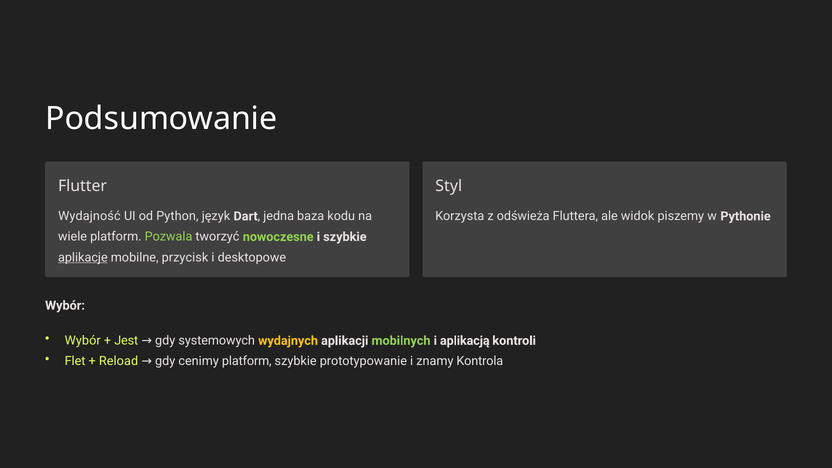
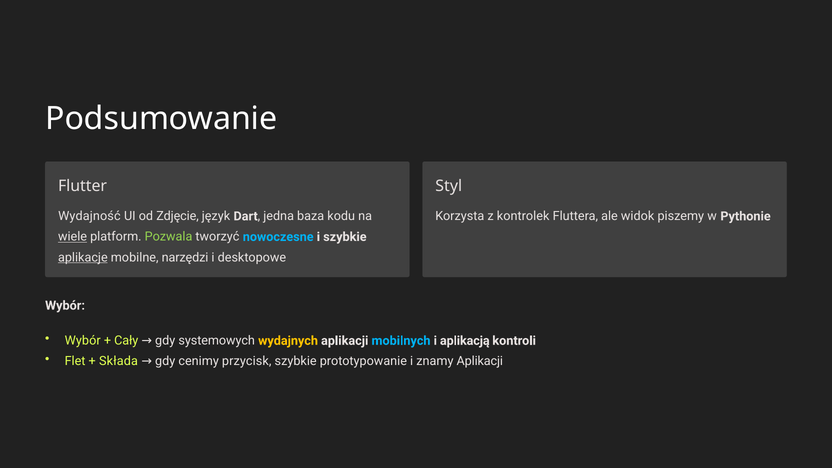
Python: Python -> Zdjęcie (178, 216)
odświeża: odświeża -> kontrolek (523, 216)
wiele underline: none -> present (73, 237)
nowoczesne colour: light green -> light blue (278, 237)
przycisk: przycisk -> narzędzi (185, 257)
Jest: Jest -> Cały (126, 341)
mobilnych colour: light green -> light blue (401, 341)
Reload: Reload -> Składa (118, 361)
cenimy platform: platform -> przycisk (247, 361)
znamy Kontrola: Kontrola -> Aplikacji (480, 361)
